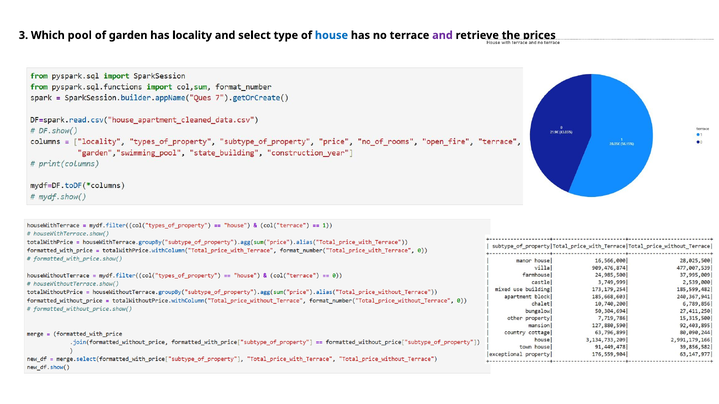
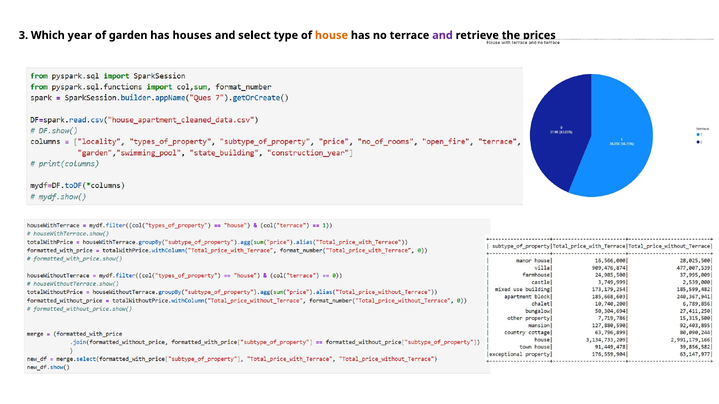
pool: pool -> year (80, 35)
locality: locality -> houses (192, 35)
house colour: blue -> orange (331, 35)
